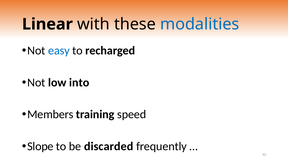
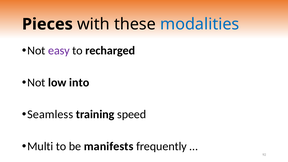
Linear: Linear -> Pieces (47, 24)
easy colour: blue -> purple (59, 51)
Members: Members -> Seamless (50, 114)
Slope: Slope -> Multi (40, 146)
discarded: discarded -> manifests (109, 146)
